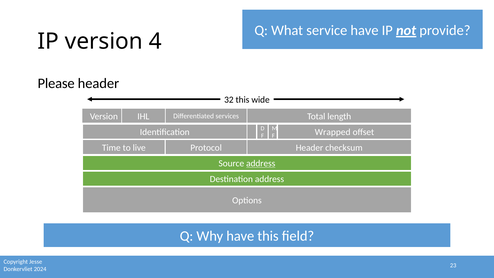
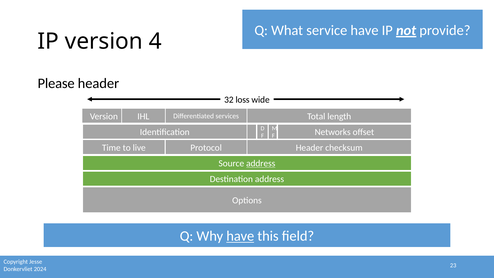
32 this: this -> loss (243, 100)
Wrapped: Wrapped -> Networks (333, 132)
have underline: none -> present (240, 236)
